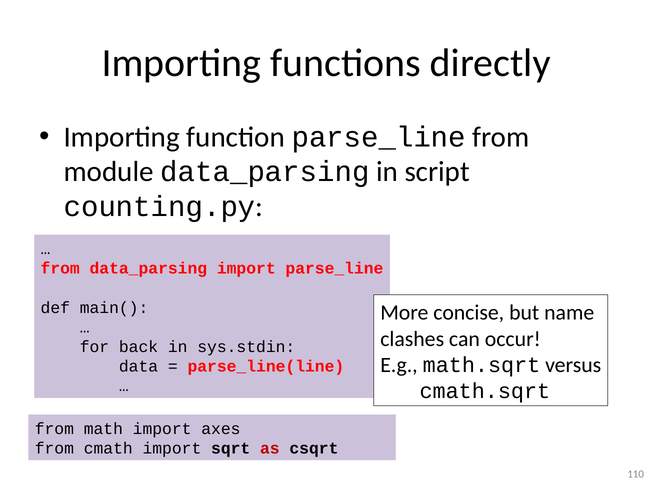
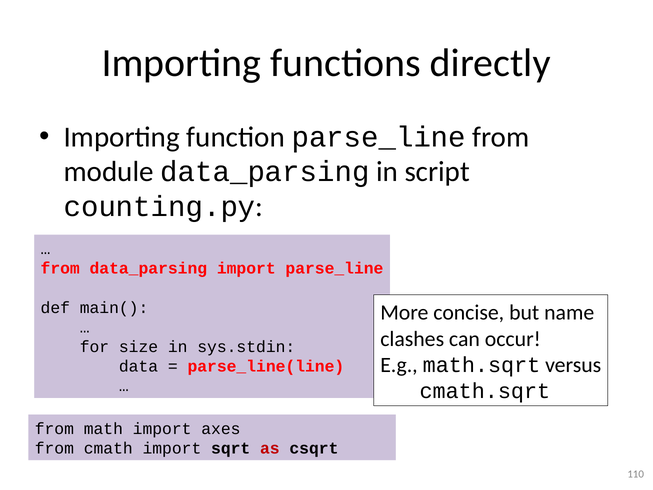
back: back -> size (139, 347)
